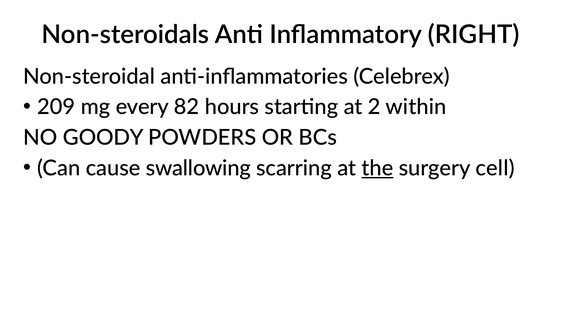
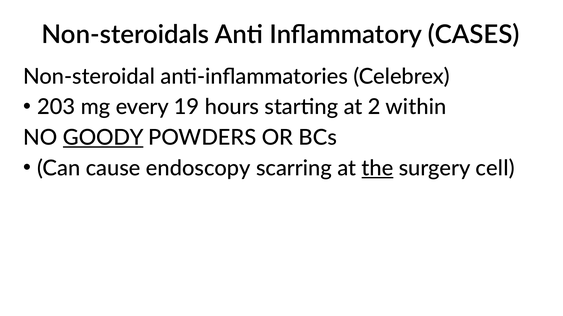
RIGHT: RIGHT -> CASES (474, 35)
209: 209 -> 203 (56, 107)
82: 82 -> 19 (187, 107)
GOODY underline: none -> present (103, 138)
swallowing: swallowing -> endoscopy (198, 169)
